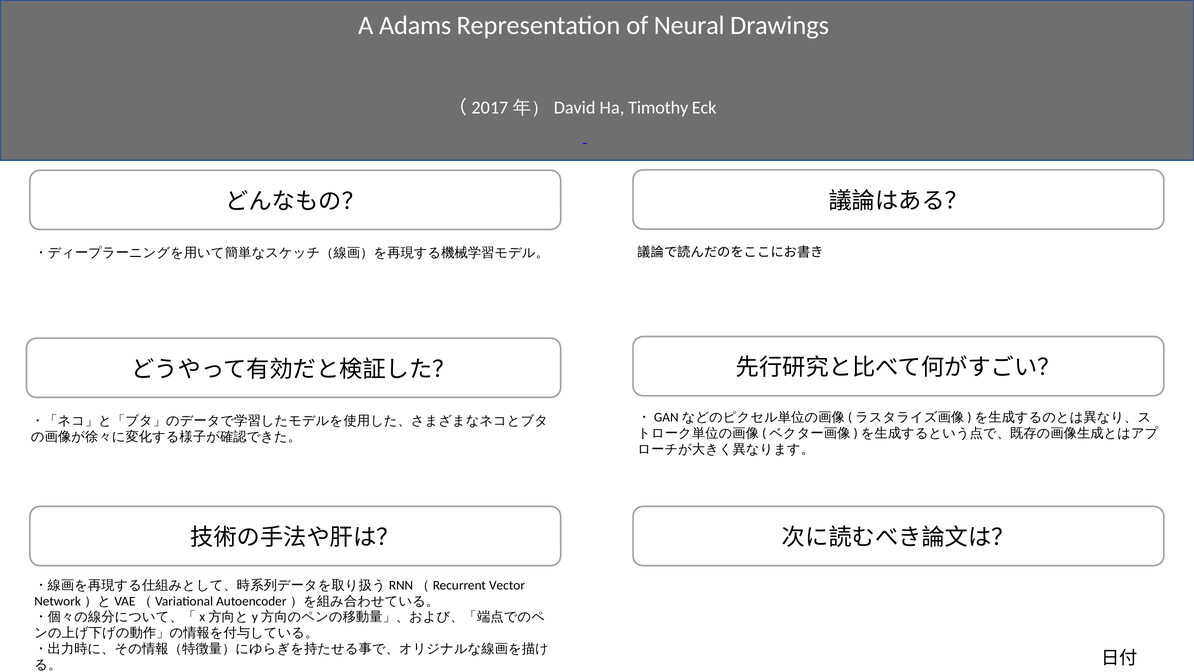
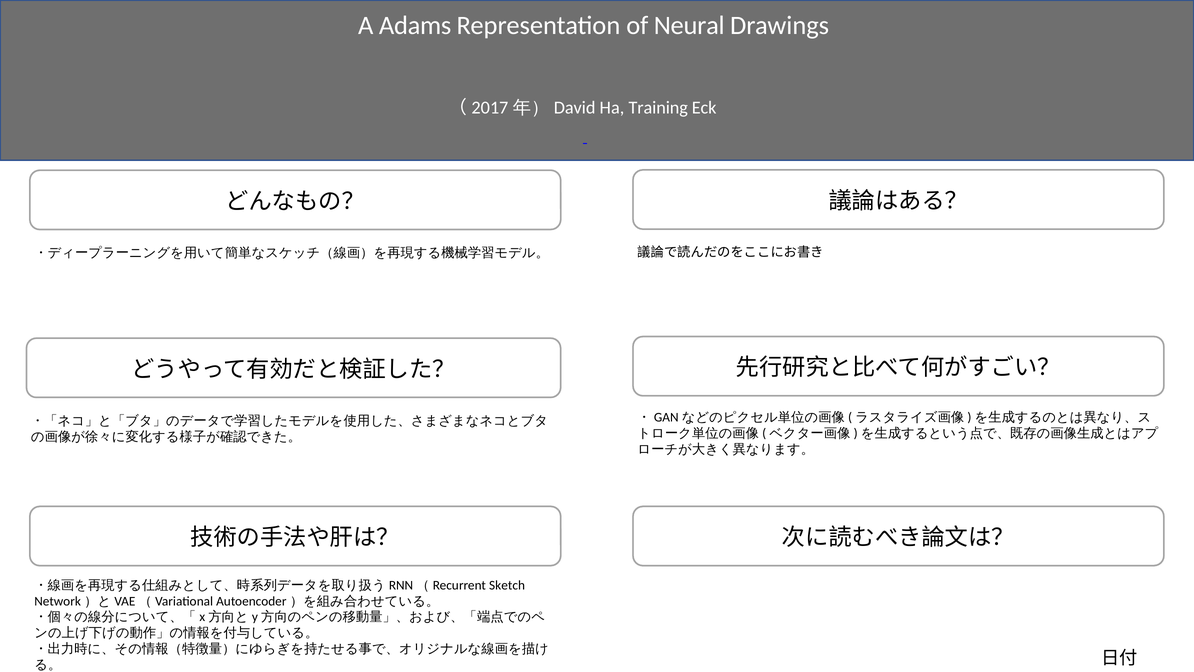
Ha Timothy: Timothy -> Training (658, 108)
Vector: Vector -> Sketch (507, 585)
